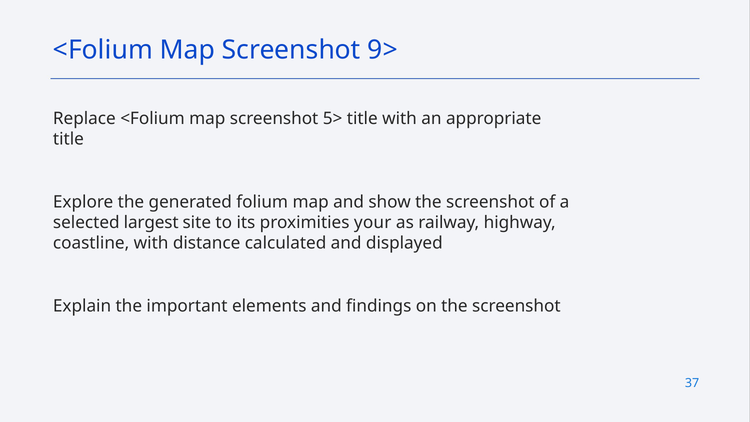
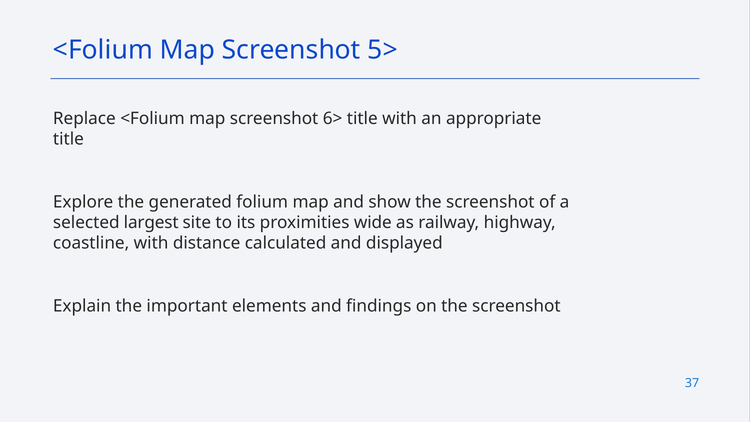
9>: 9> -> 5> (383, 50)
5>: 5> -> 6> (333, 118)
your: your -> wide (373, 223)
